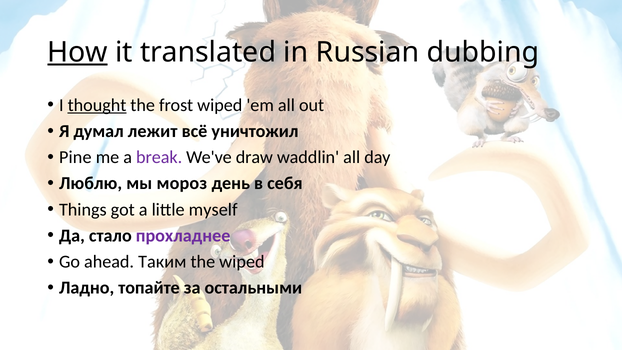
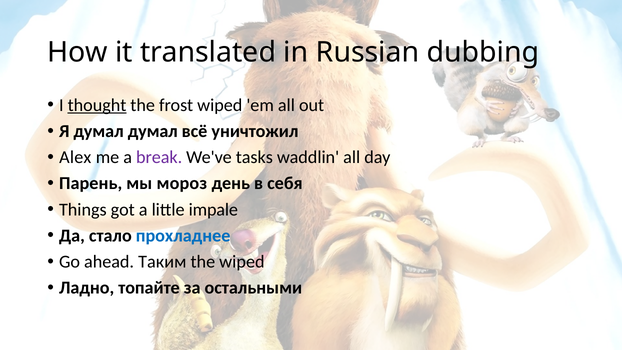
How underline: present -> none (78, 52)
думал лежит: лежит -> думал (153, 131)
Pine: Pine -> Alex (75, 157)
draw: draw -> tasks (254, 157)
Люблю: Люблю -> Парень (91, 183)
myself: myself -> impale (213, 209)
прохладнее colour: purple -> blue (183, 236)
